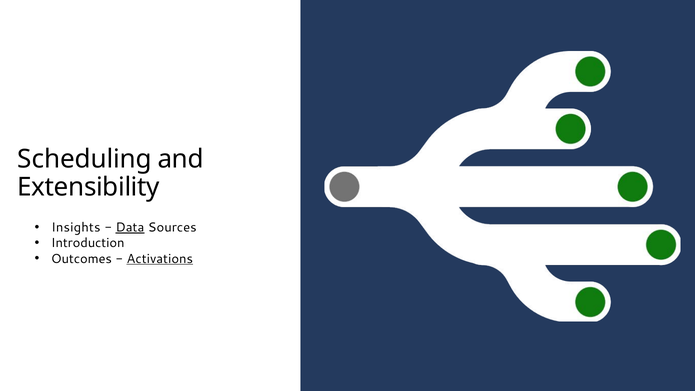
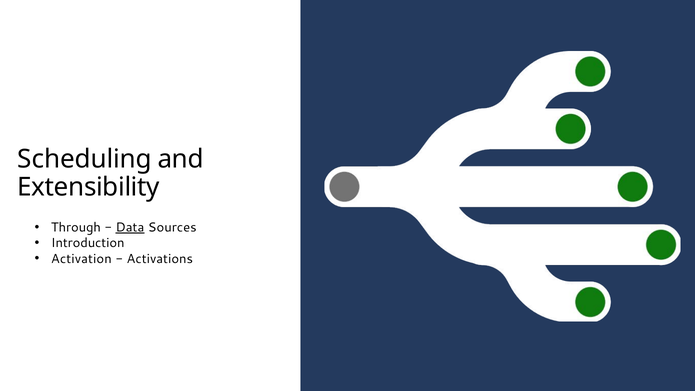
Insights: Insights -> Through (76, 227)
Outcomes: Outcomes -> Activation (81, 259)
Activations underline: present -> none (160, 259)
